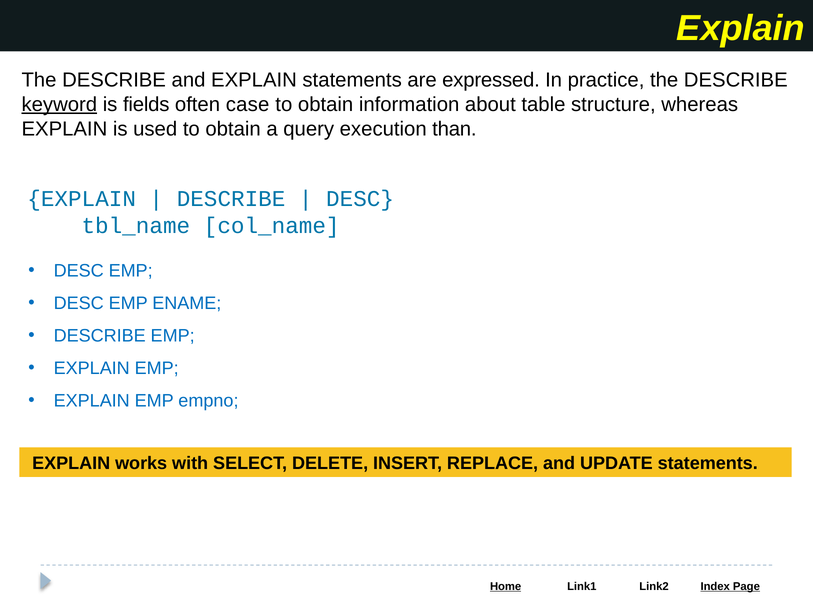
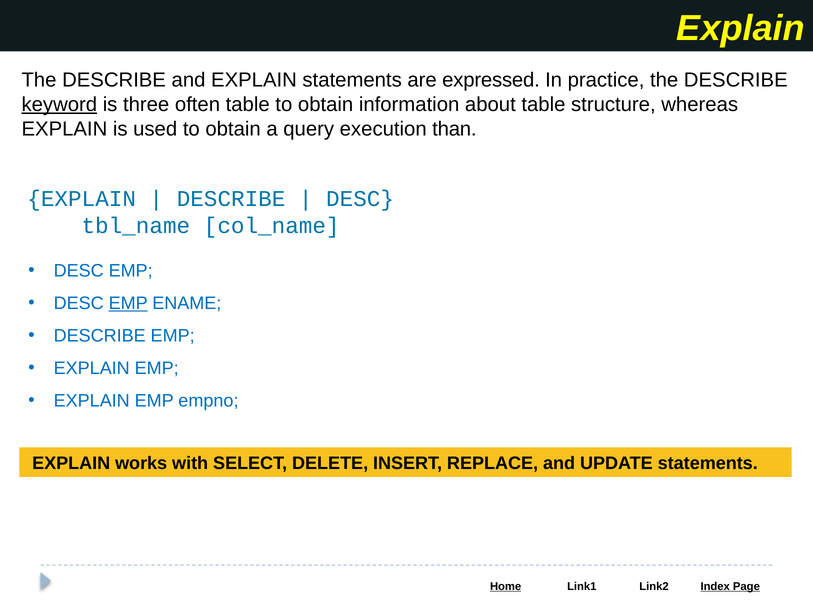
fields: fields -> three (146, 104)
often case: case -> table (248, 104)
EMP underline: none -> present (128, 303)
